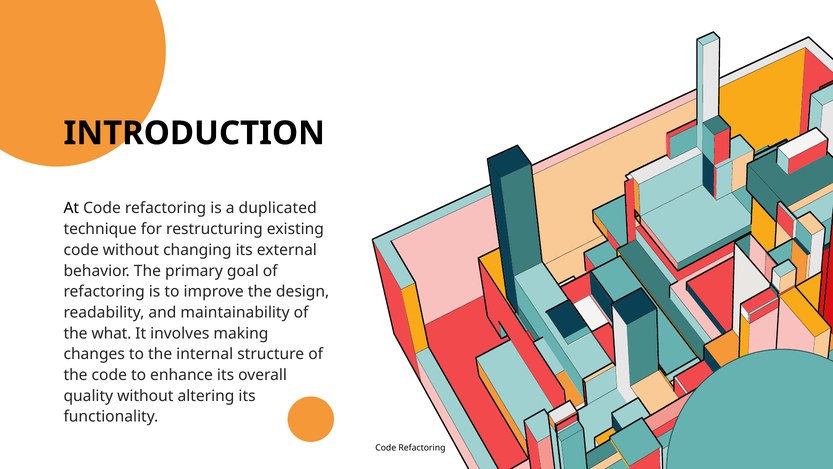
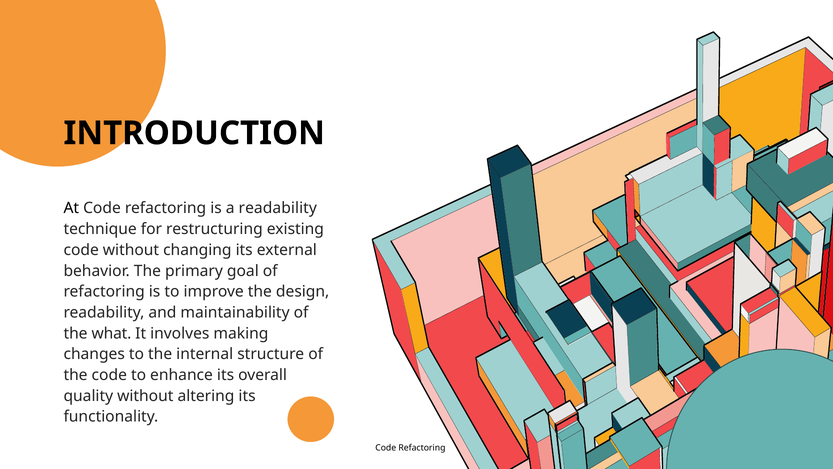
a duplicated: duplicated -> readability (278, 208)
